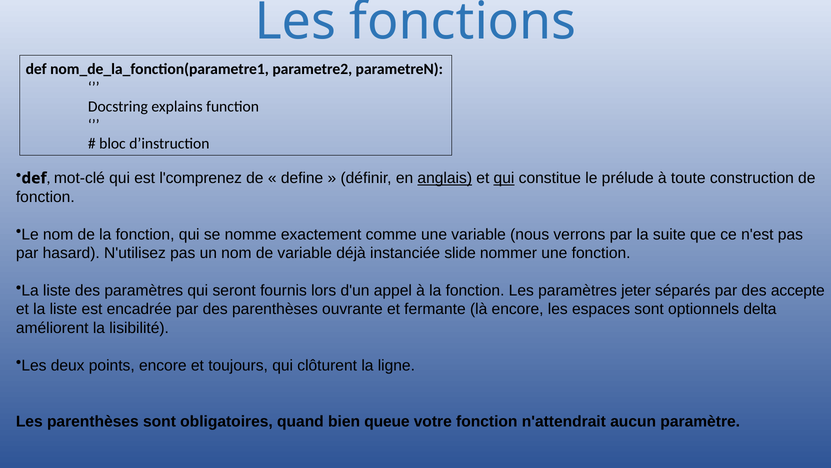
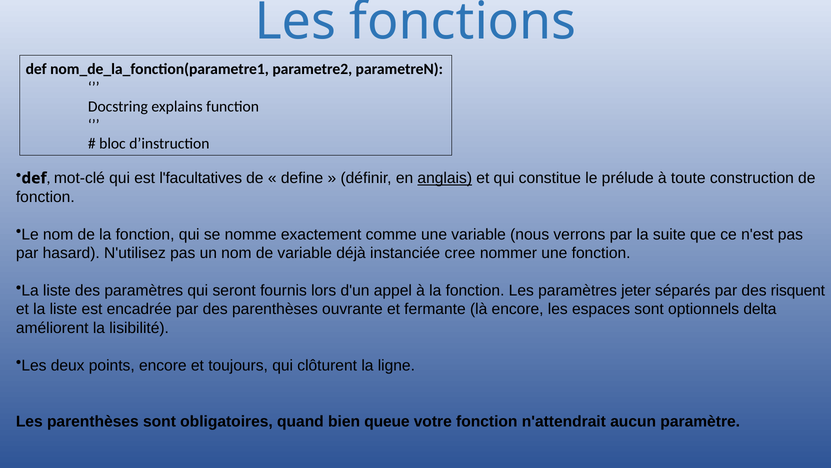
l'comprenez: l'comprenez -> l'facultatives (201, 178)
qui underline: present -> none (504, 178)
slide: slide -> cree (460, 253)
accepte: accepte -> risquent (798, 290)
